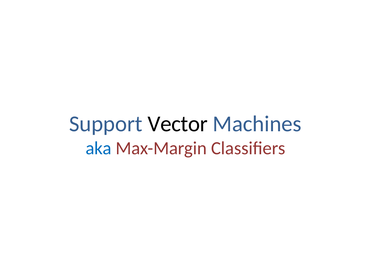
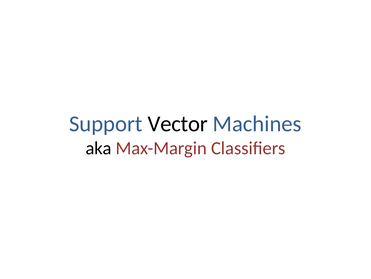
aka colour: blue -> black (99, 148)
